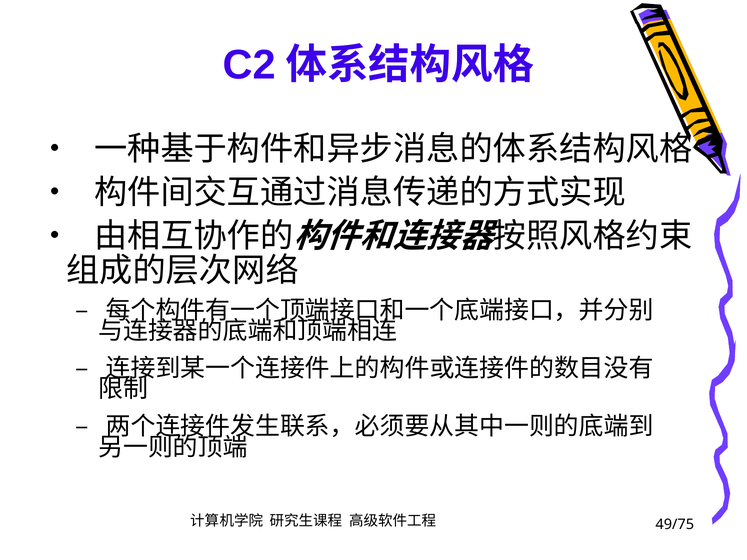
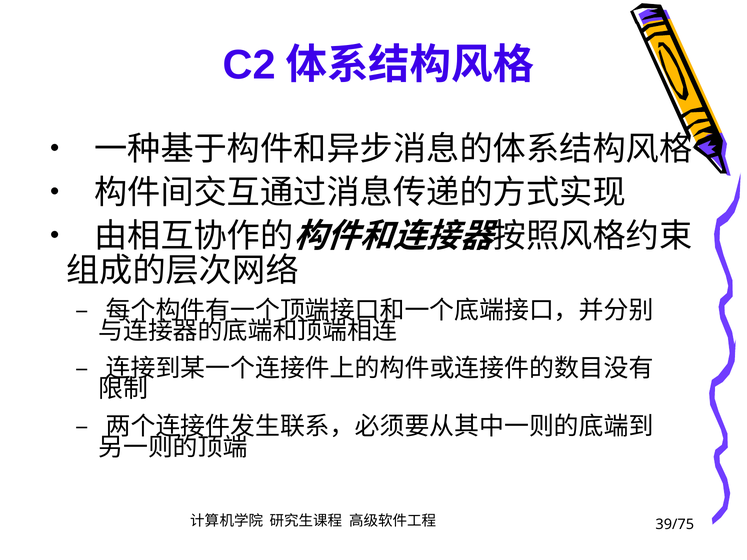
49/75: 49/75 -> 39/75 (675, 525)
